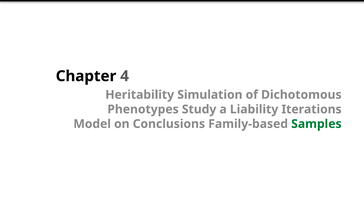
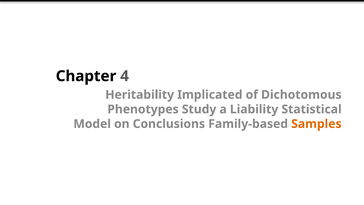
Simulation: Simulation -> Implicated (210, 95)
Iterations: Iterations -> Statistical (312, 109)
Samples colour: green -> orange (316, 124)
